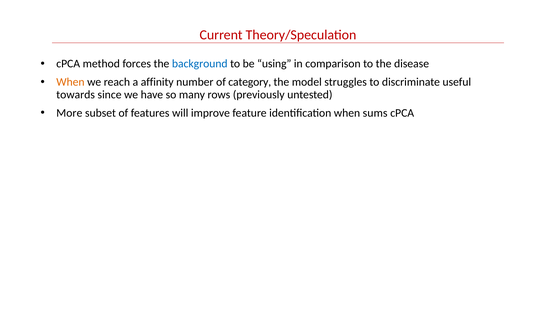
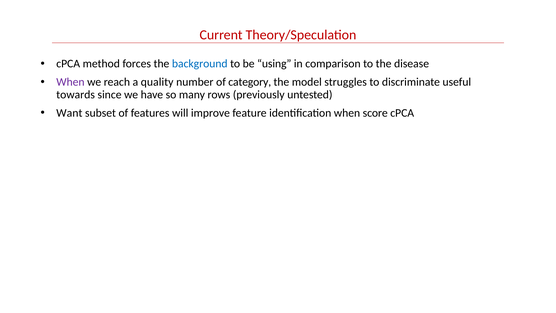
When colour: orange -> purple (70, 82)
affinity: affinity -> quality (157, 82)
More: More -> Want (69, 113)
sums: sums -> score (375, 113)
